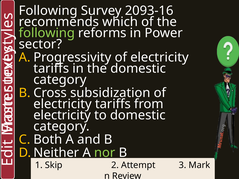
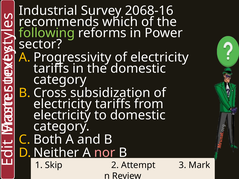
Following: Following -> Industrial (48, 11)
2093-16: 2093-16 -> 2068-16 (149, 11)
nor colour: light green -> pink (105, 153)
